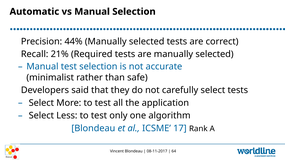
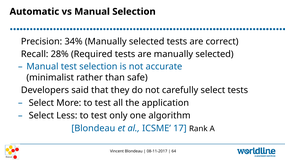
44%: 44% -> 34% (73, 42)
21%: 21% -> 28% (60, 54)
